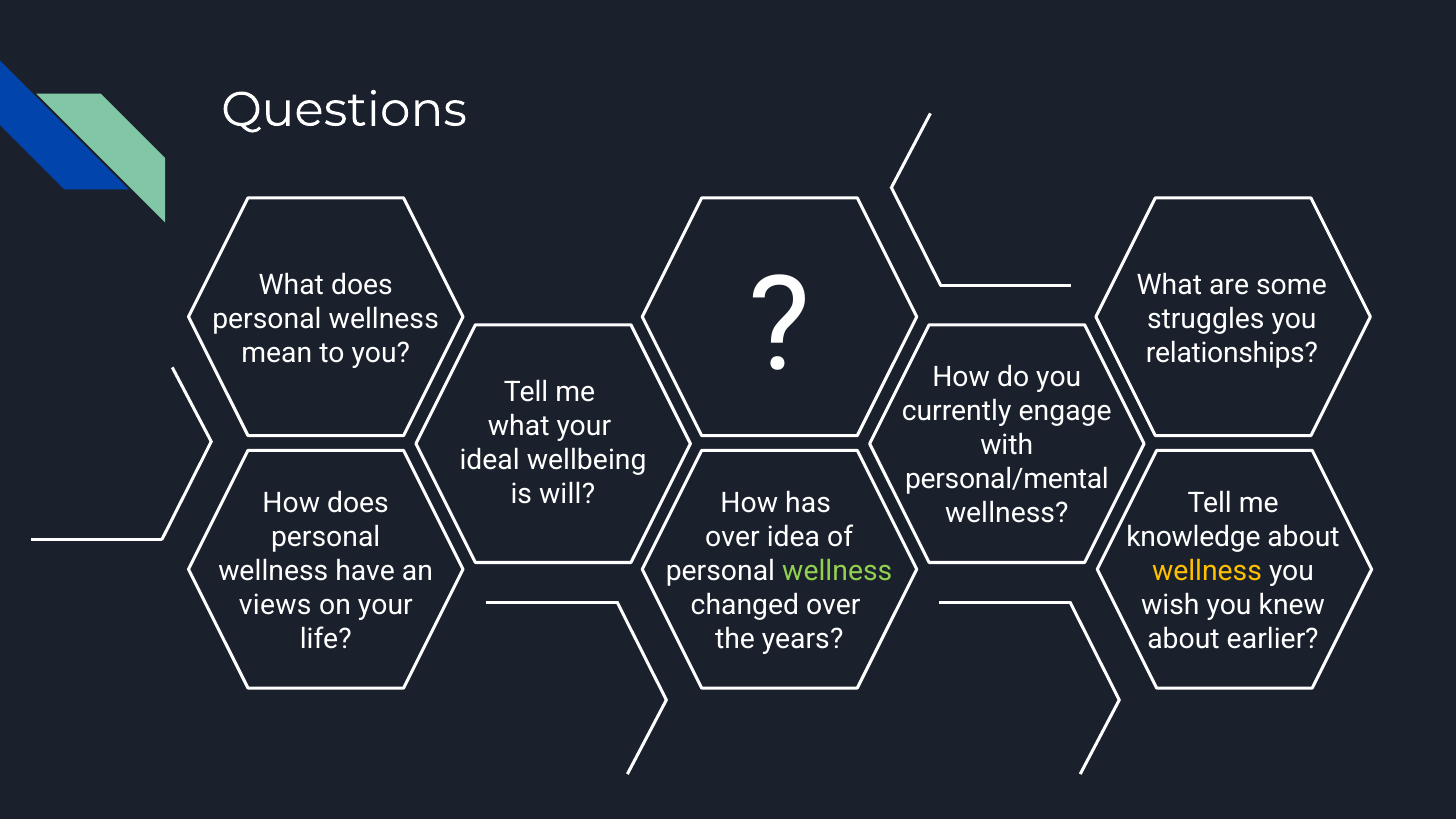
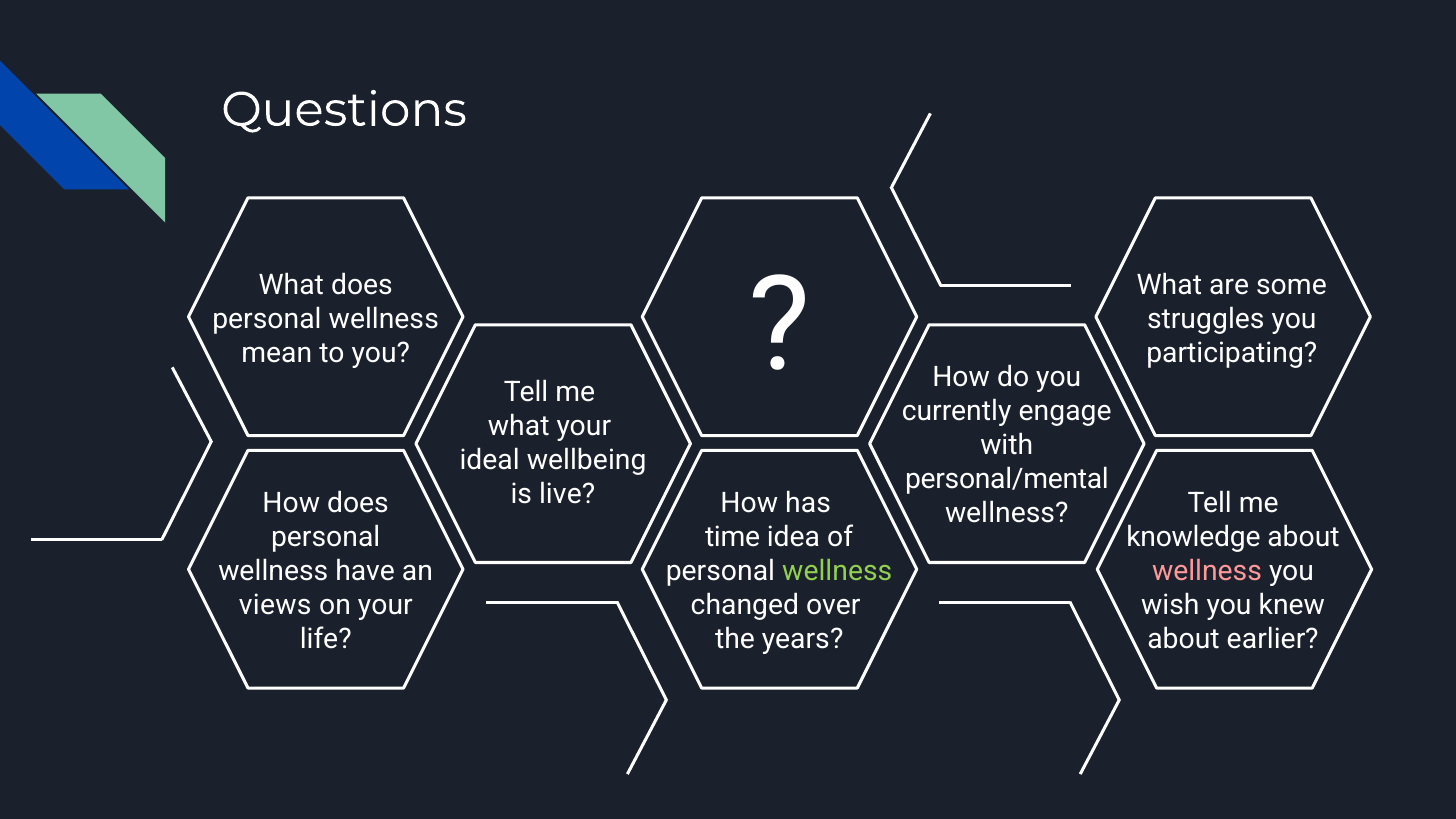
relationships: relationships -> participating (1232, 353)
will: will -> live (567, 494)
over: over -> time (733, 537)
wellness colour: yellow -> pink (1207, 571)
